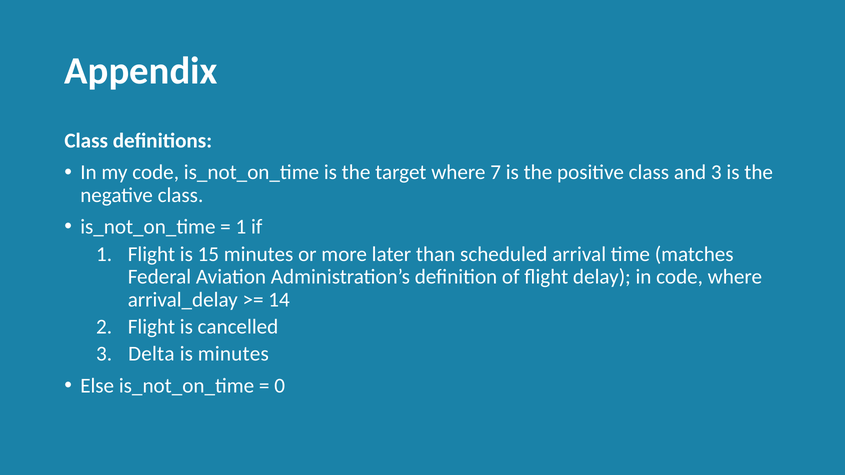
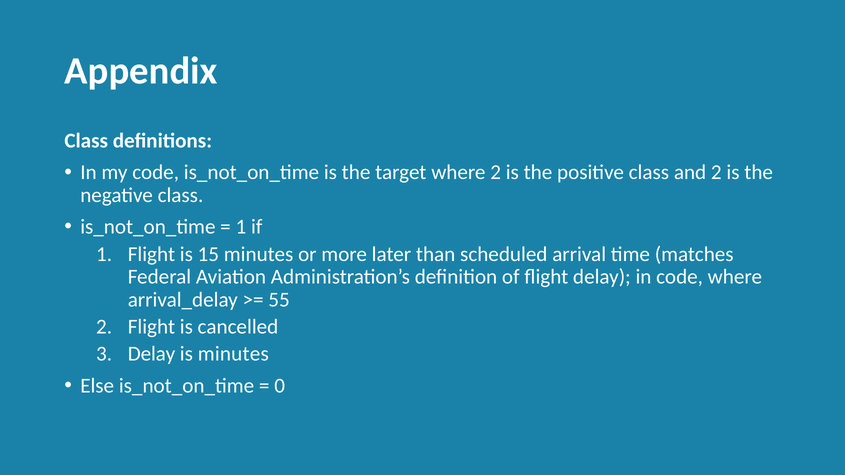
where 7: 7 -> 2 (496, 173)
and 3: 3 -> 2 (716, 173)
14: 14 -> 55 (279, 300)
Delta: Delta -> Delay (152, 354)
